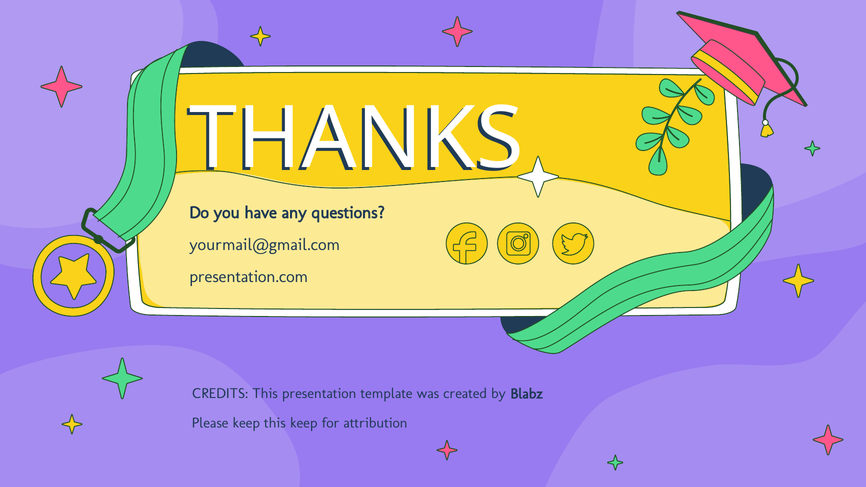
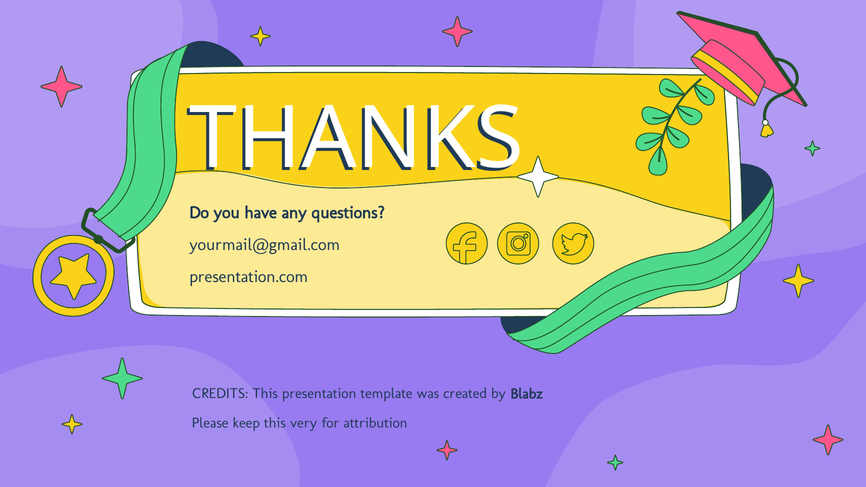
this keep: keep -> very (304, 423)
